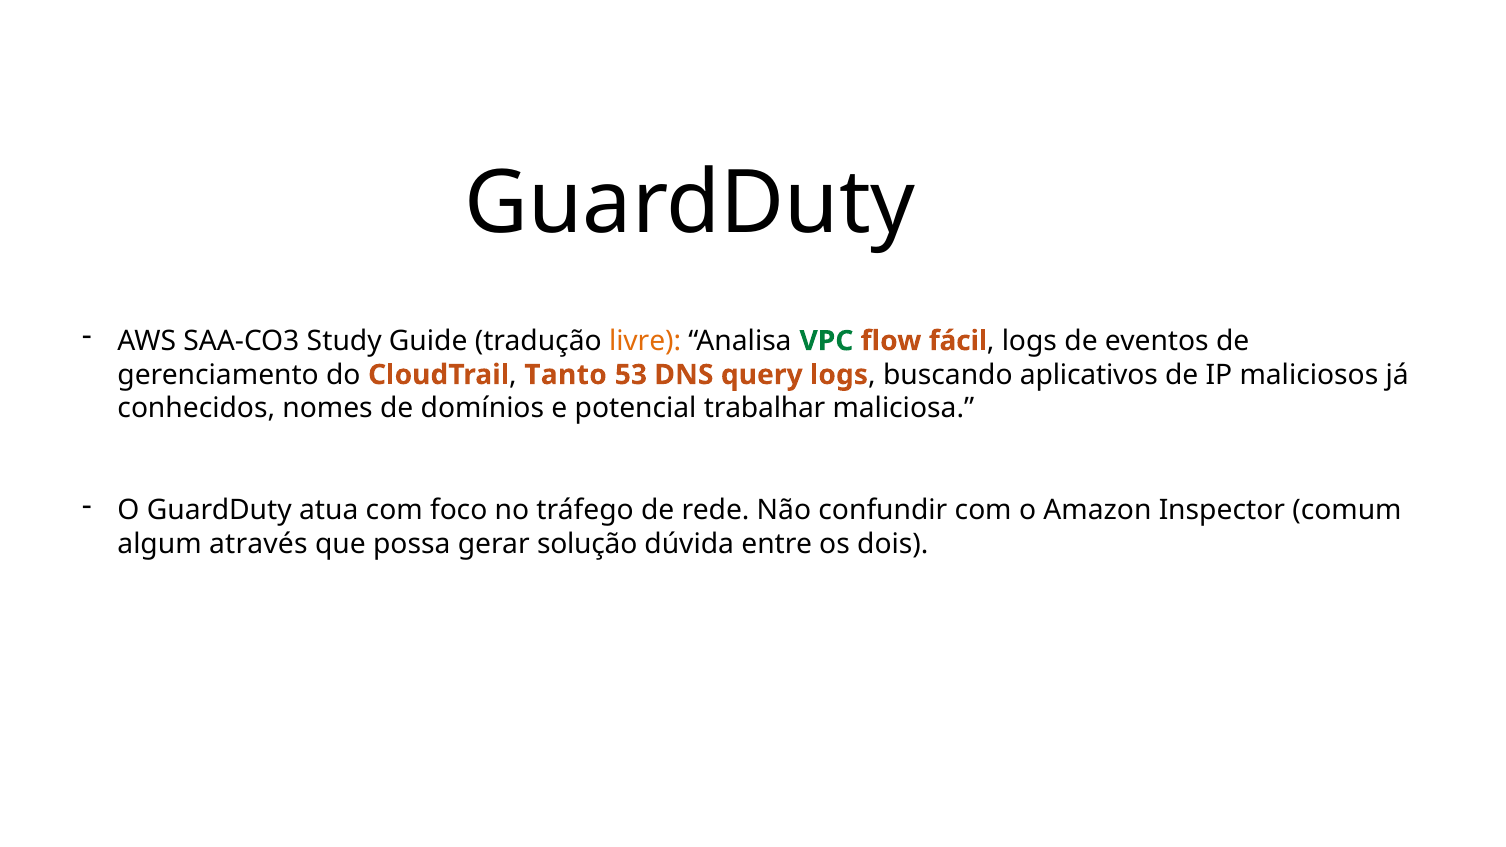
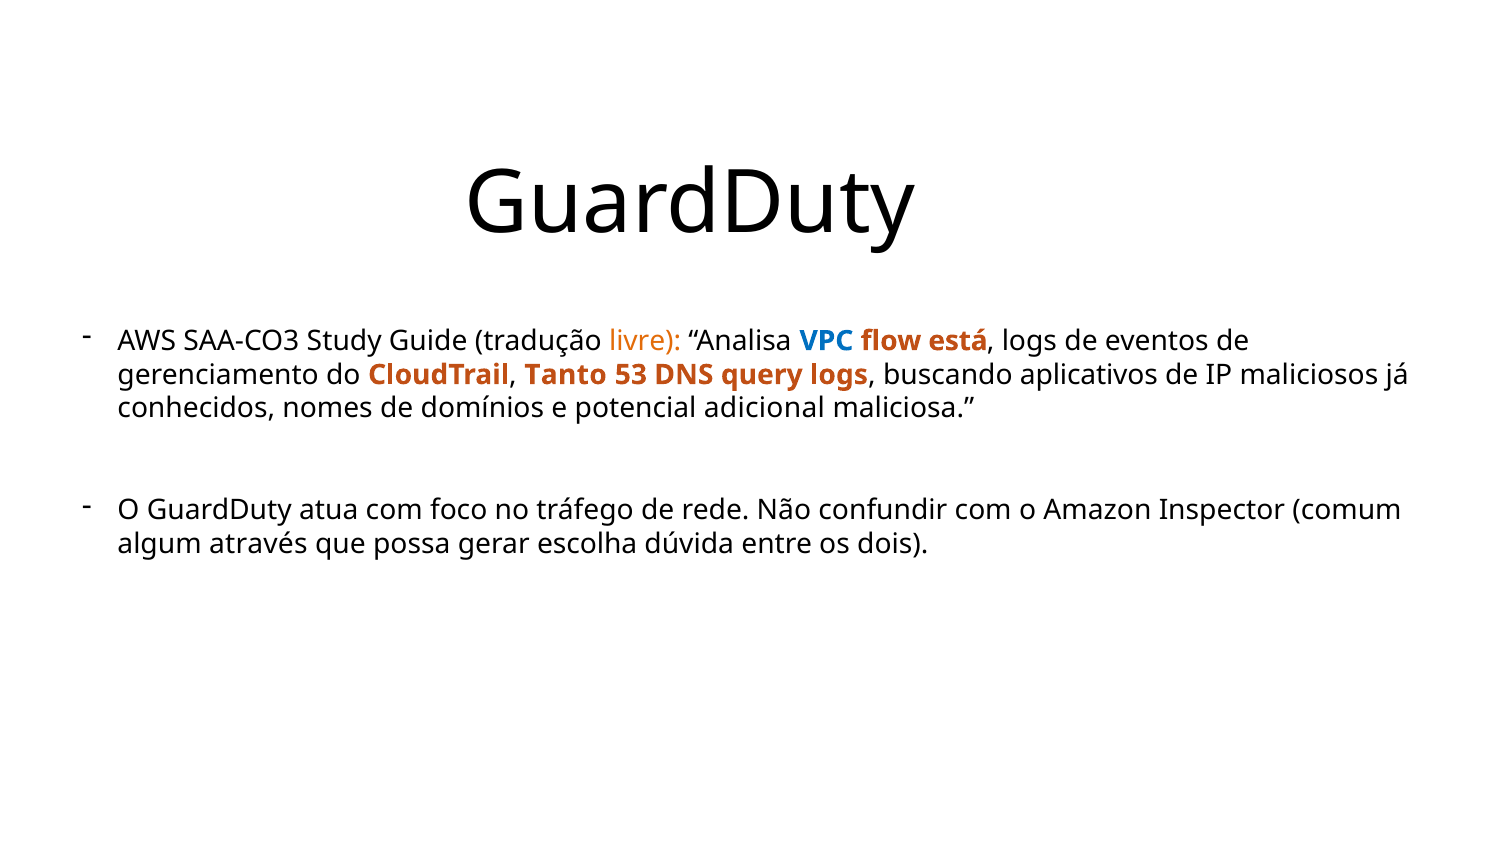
VPC colour: green -> blue (826, 341)
fácil: fácil -> está (958, 341)
trabalhar: trabalhar -> adicional (764, 409)
solução: solução -> escolha (587, 544)
